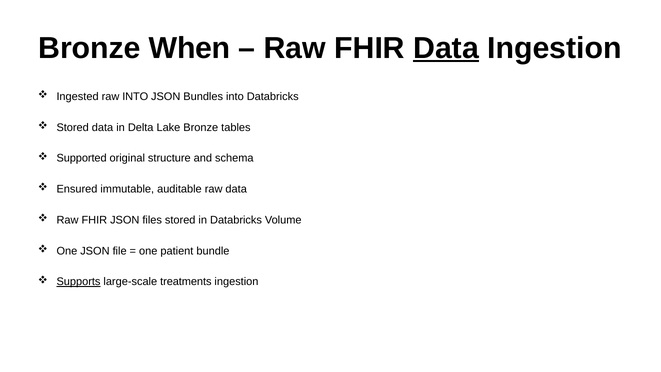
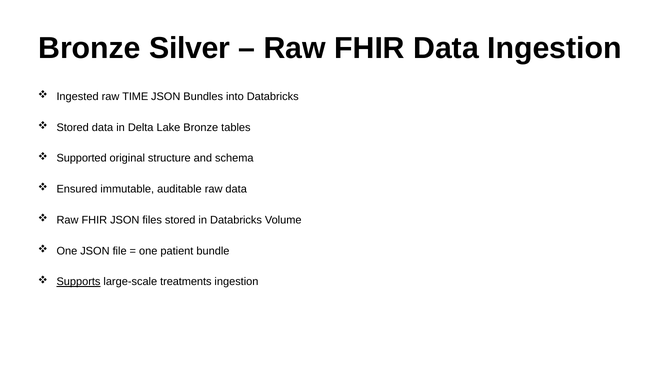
When: When -> Silver (190, 48)
Data underline: present -> none (446, 48)
raw INTO: INTO -> TIME (135, 97)
